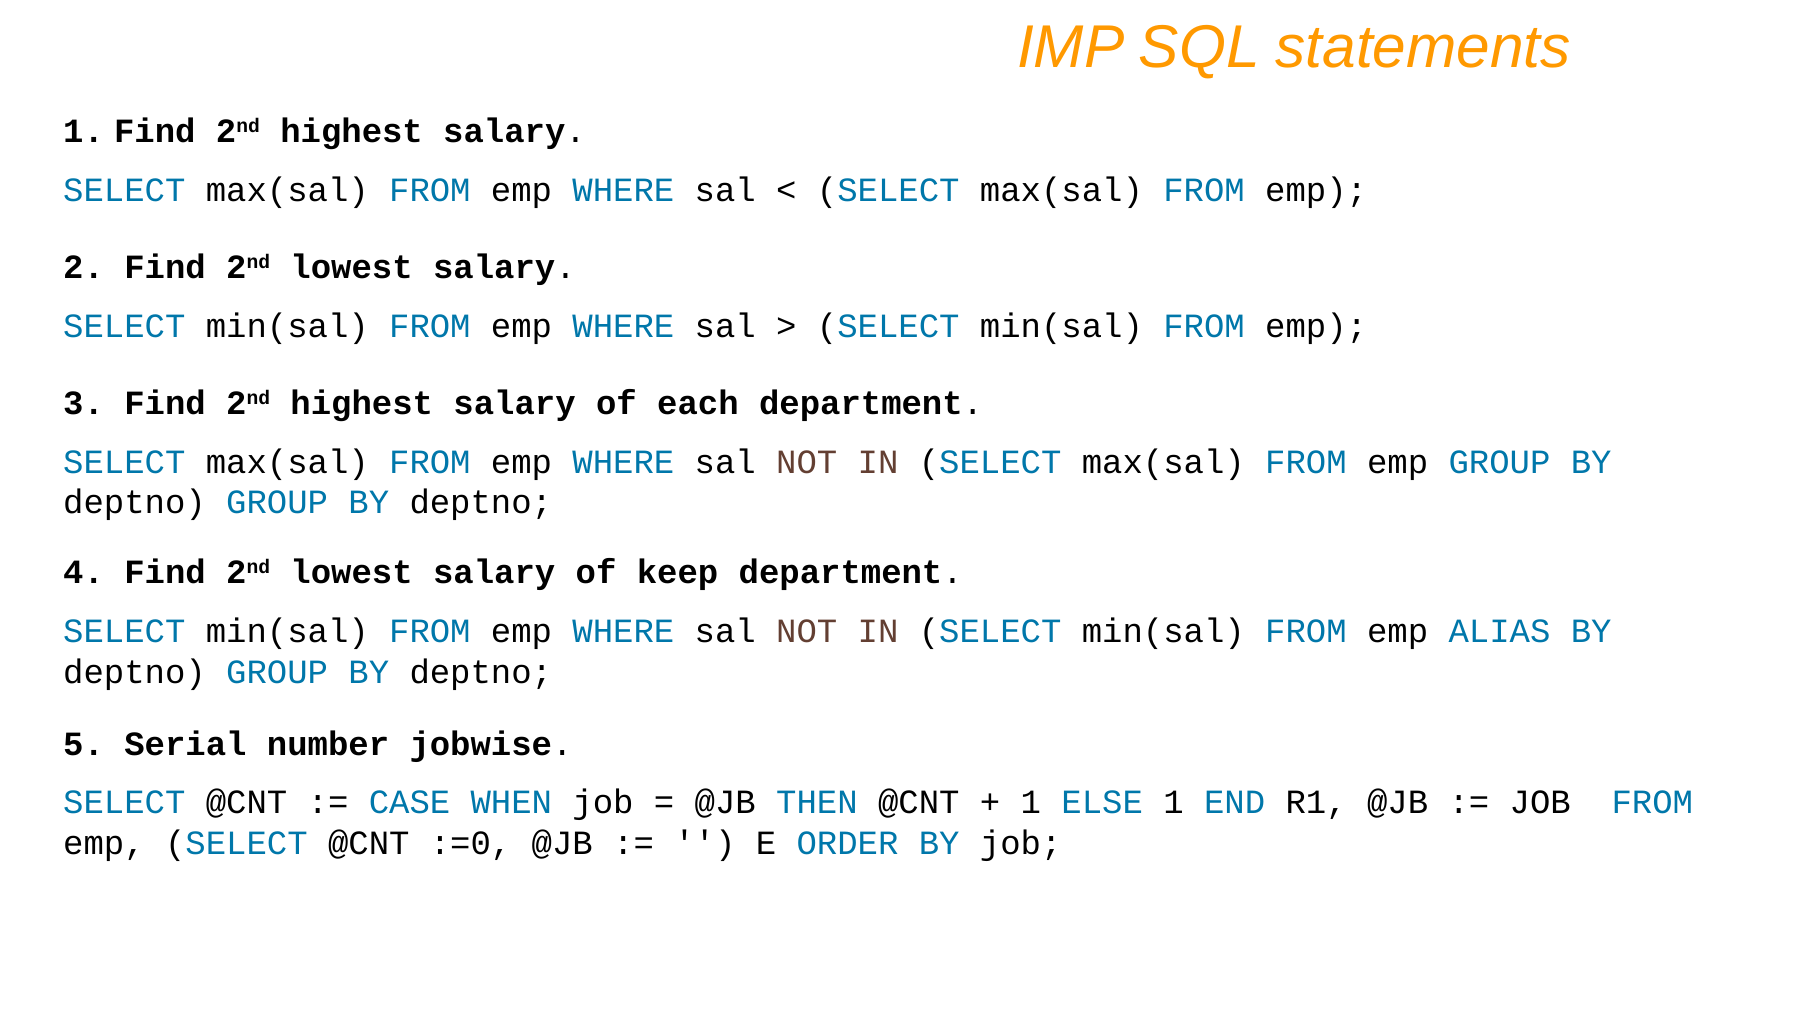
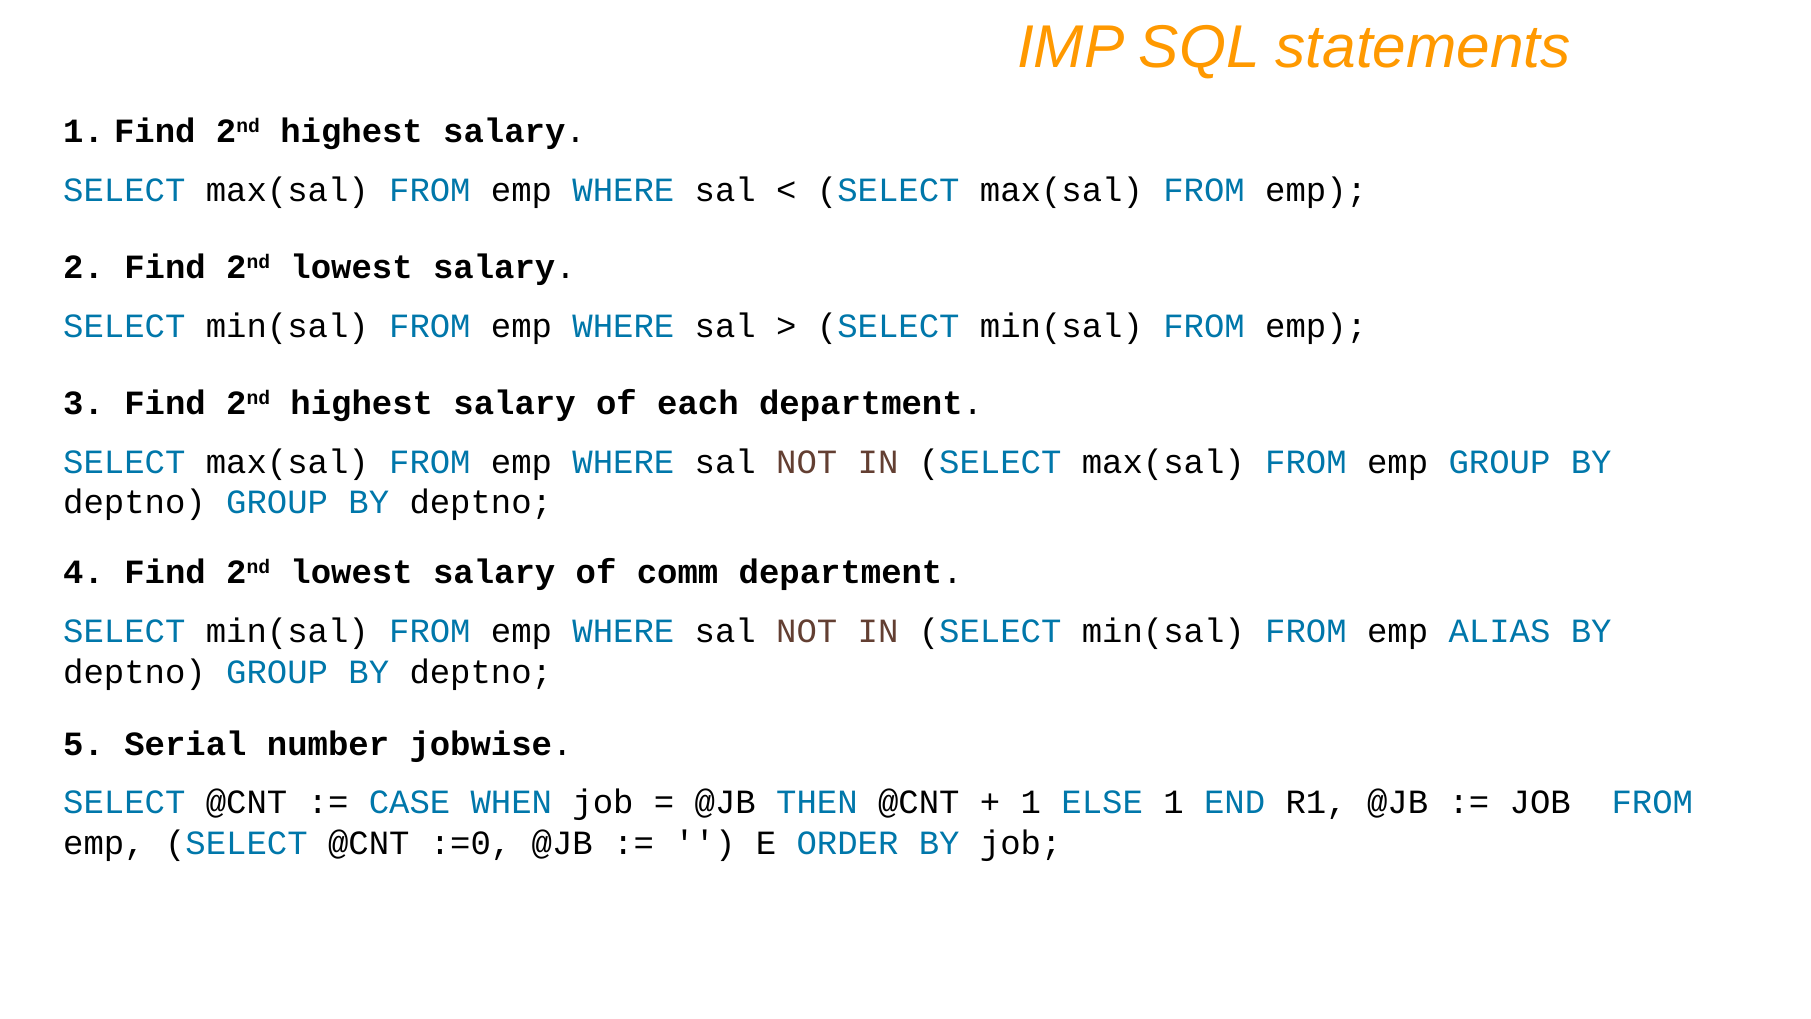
keep: keep -> comm (678, 572)
